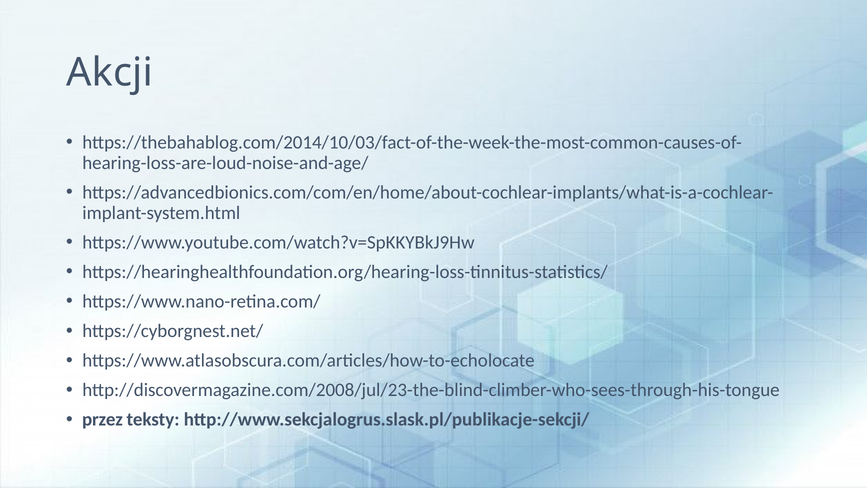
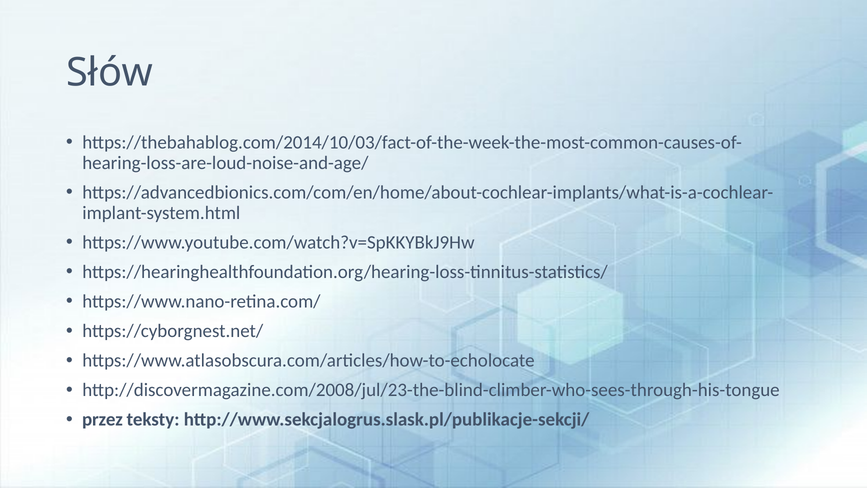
Akcji: Akcji -> Słów (110, 73)
